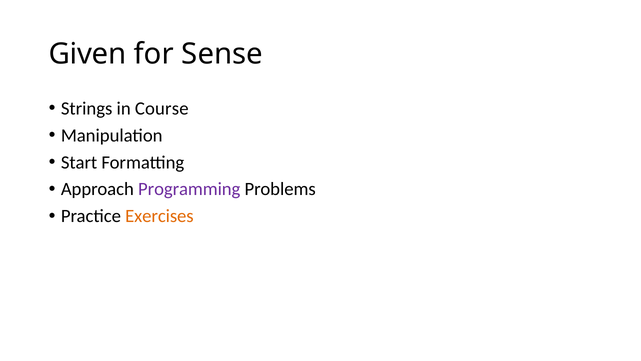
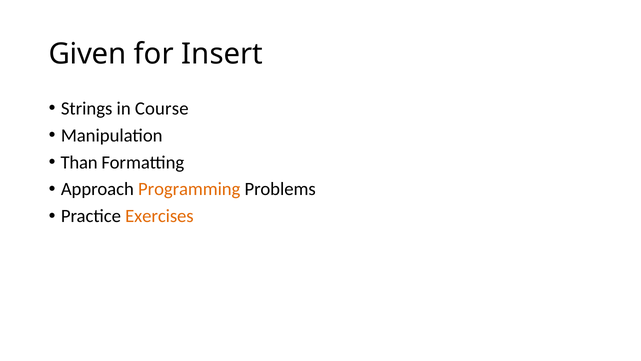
Sense: Sense -> Insert (222, 54)
Start: Start -> Than (79, 162)
Programming colour: purple -> orange (189, 189)
